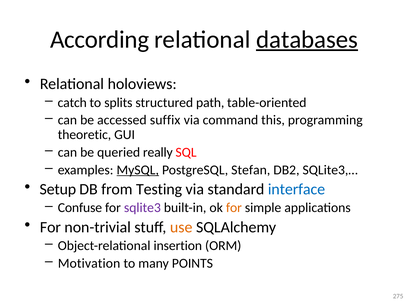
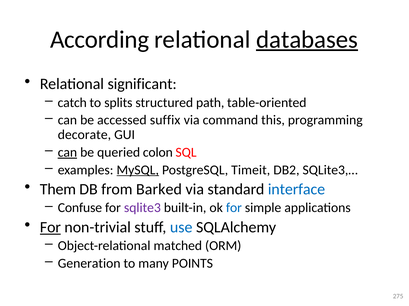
holoviews: holoviews -> significant (142, 84)
theoretic: theoretic -> decorate (84, 135)
can underline: none -> present (67, 153)
really: really -> colon (158, 153)
Stefan: Stefan -> Timeit (251, 170)
Setup: Setup -> Them (58, 190)
Testing: Testing -> Barked (159, 190)
for colour: orange -> blue (234, 208)
For underline: none -> present (50, 228)
use colour: orange -> blue (181, 228)
insertion: insertion -> matched (178, 246)
Motivation: Motivation -> Generation (89, 264)
